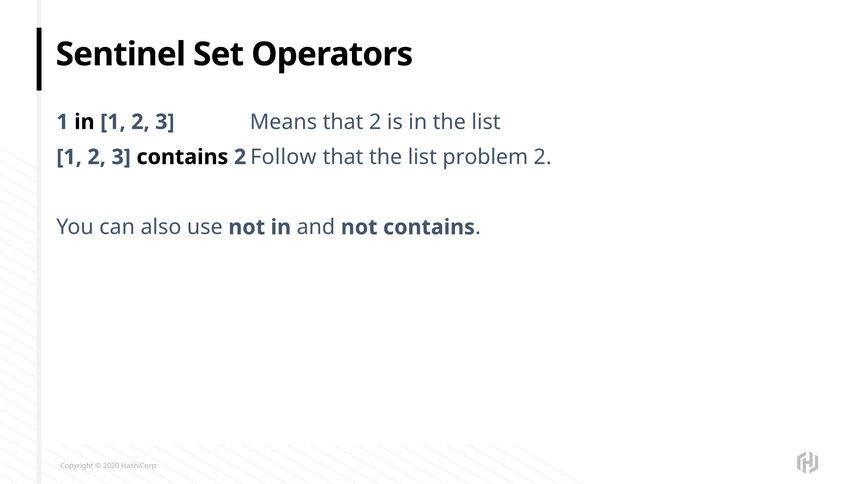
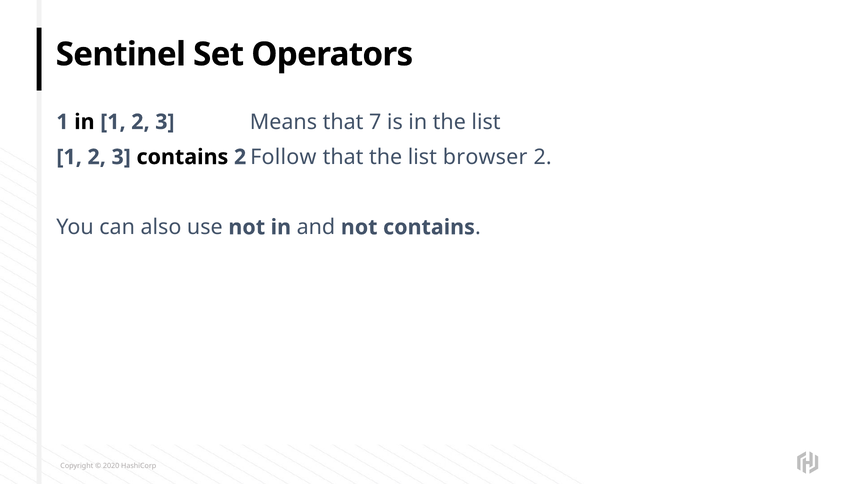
that 2: 2 -> 7 (375, 122)
problem: problem -> browser (485, 157)
